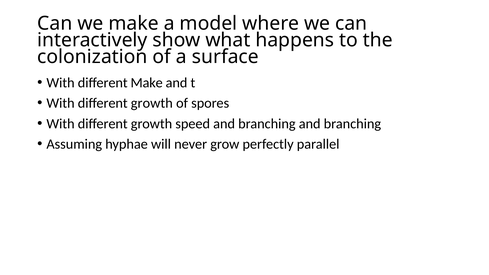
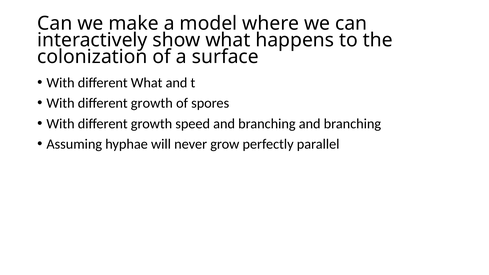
different Make: Make -> What (147, 83)
